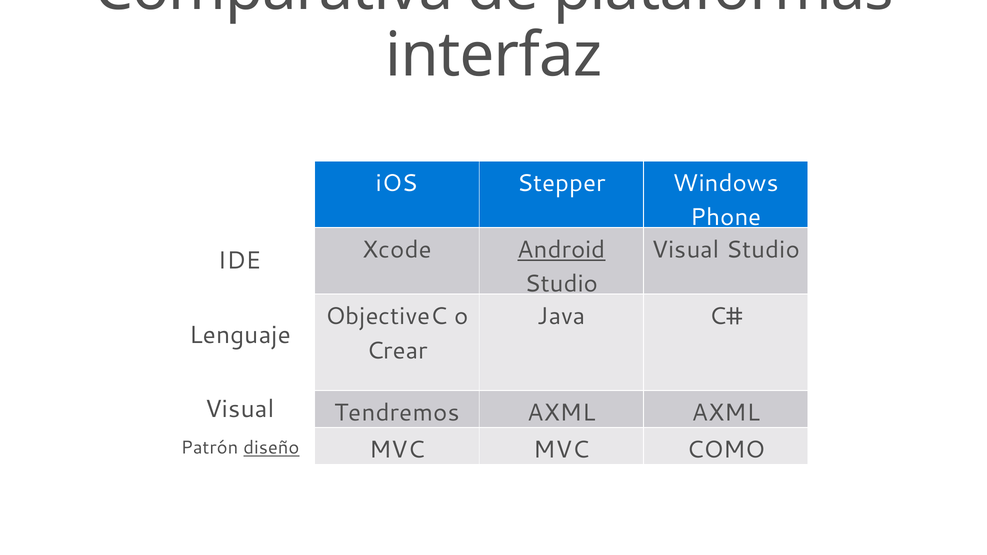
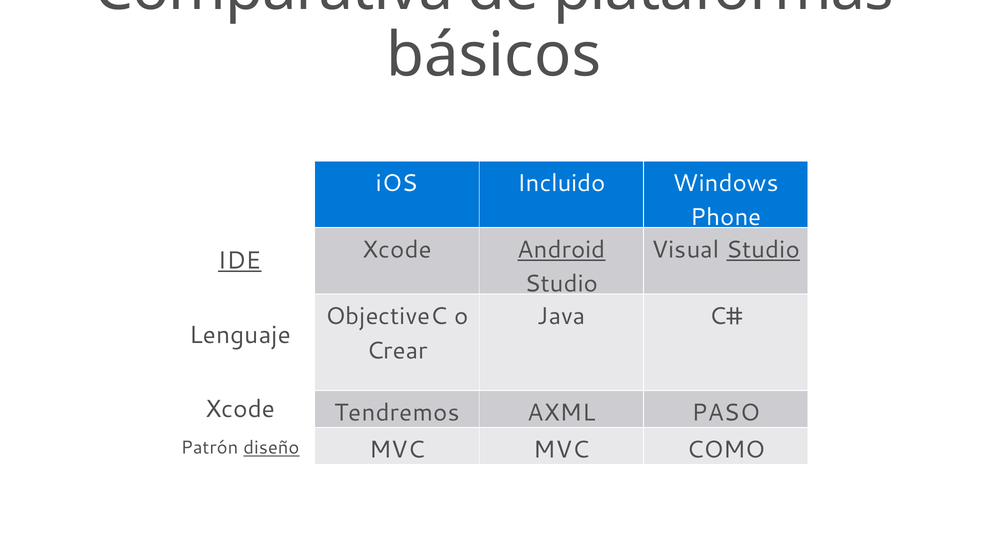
interfaz: interfaz -> básicos (494, 55)
Stepper: Stepper -> Incluido (562, 183)
Studio underline: none -> present (763, 250)
IDE underline: none -> present (240, 261)
Visual: Visual -> Xcode (240, 409)
AXML AXML: AXML -> PASO (726, 413)
